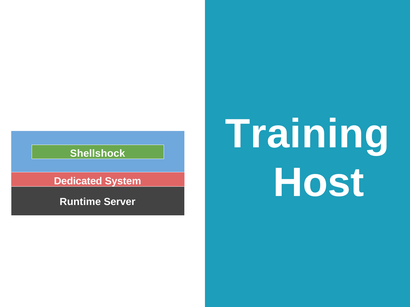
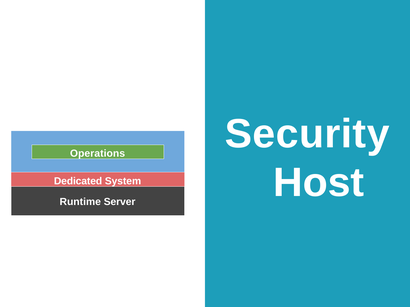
Training: Training -> Security (307, 134)
Shellshock: Shellshock -> Operations (98, 154)
